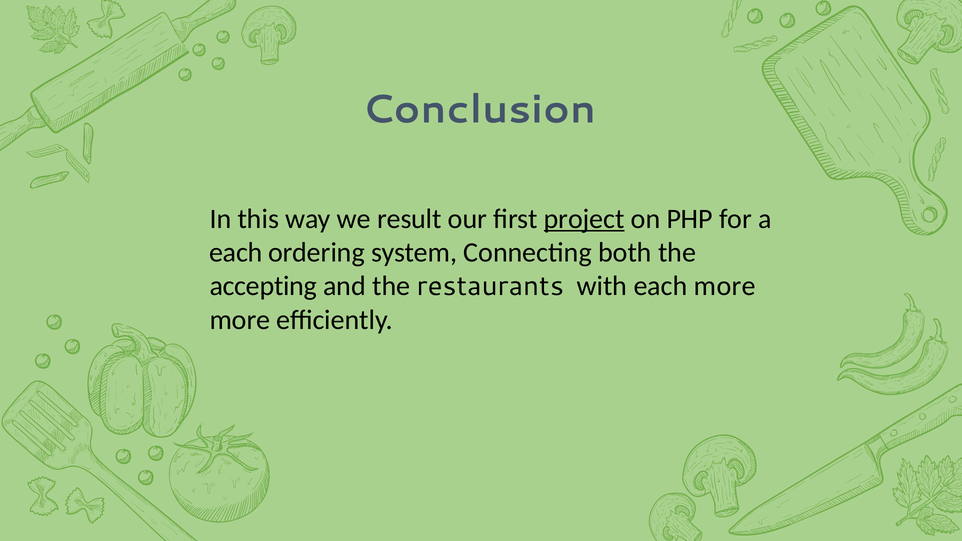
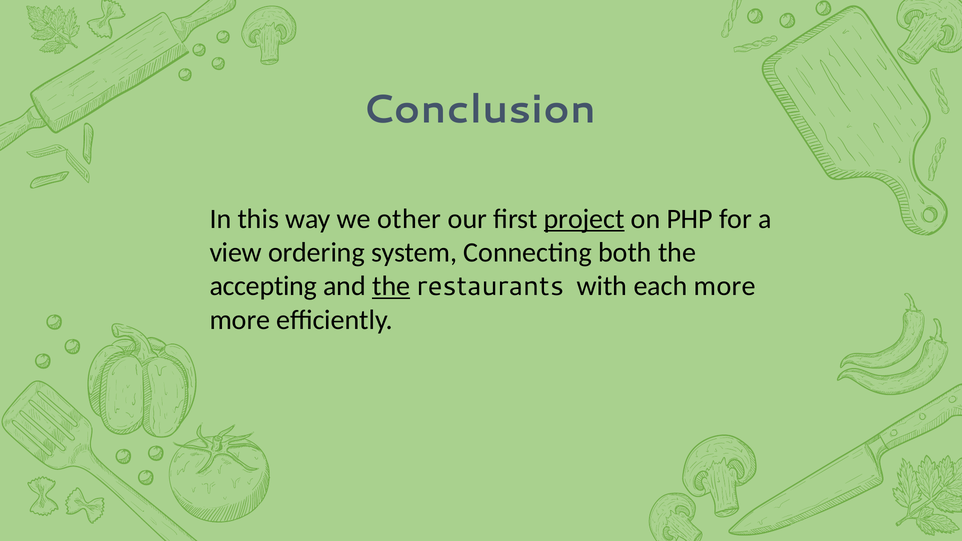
result: result -> other (409, 219)
each: each -> view (236, 252)
the underline: none -> present (391, 286)
